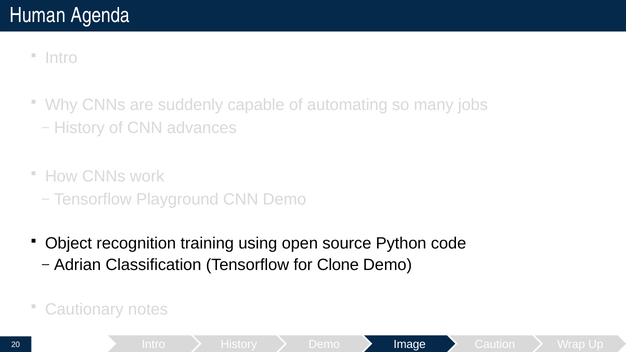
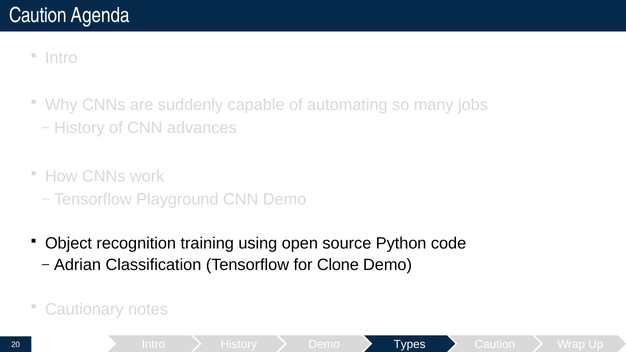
Human: Human -> Caution (38, 16)
Image: Image -> Types (410, 345)
